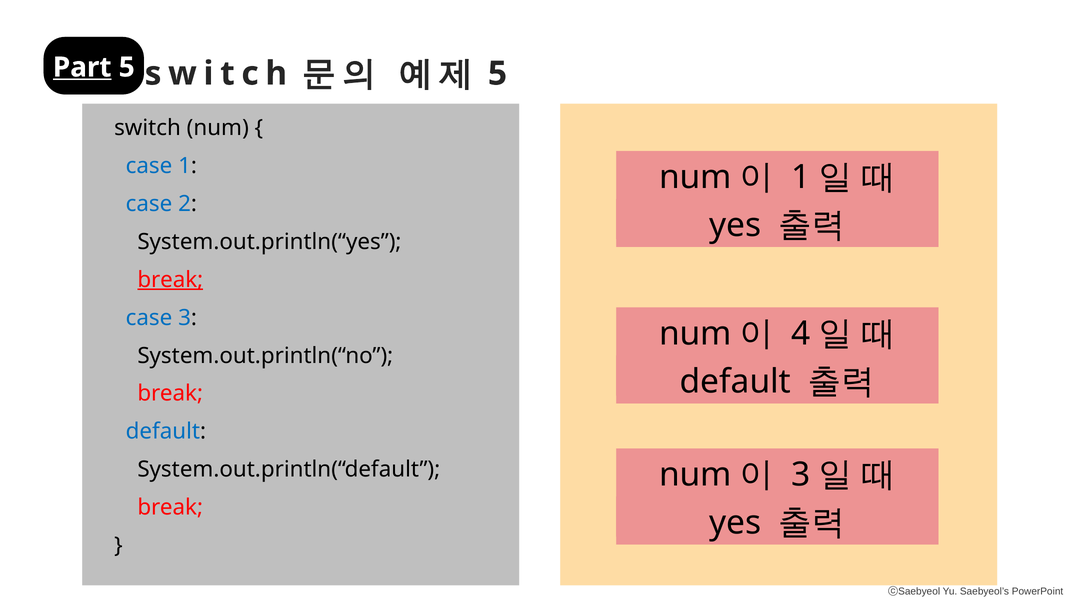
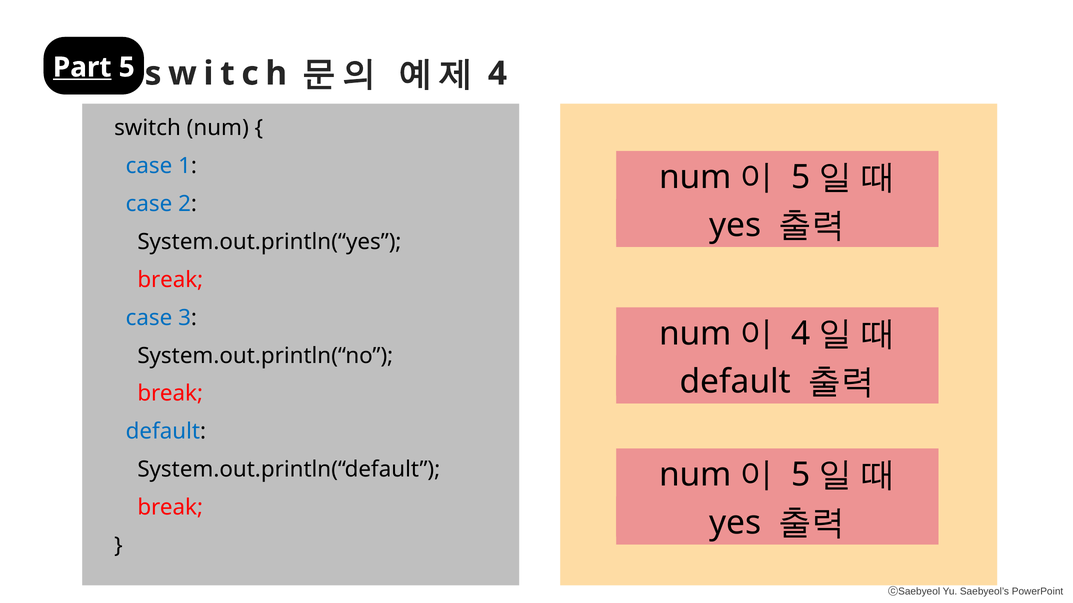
5: 5 -> 4 (497, 74)
1: 1 -> 5 (801, 177)
break underline: present -> none (170, 280)
3: 3 -> 5 (801, 475)
